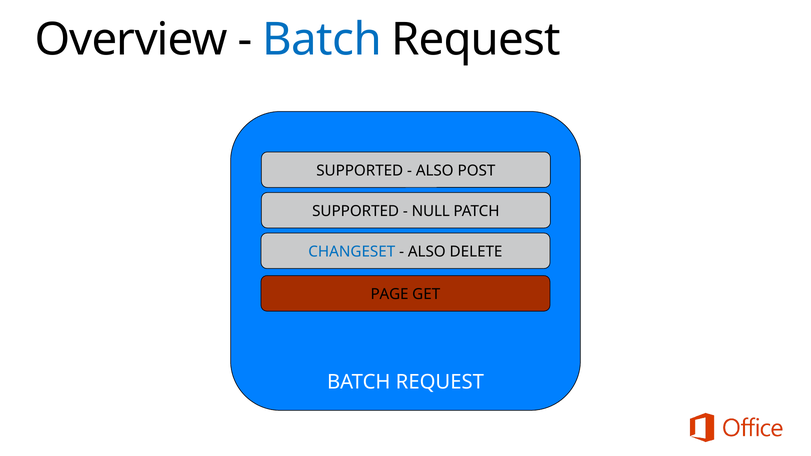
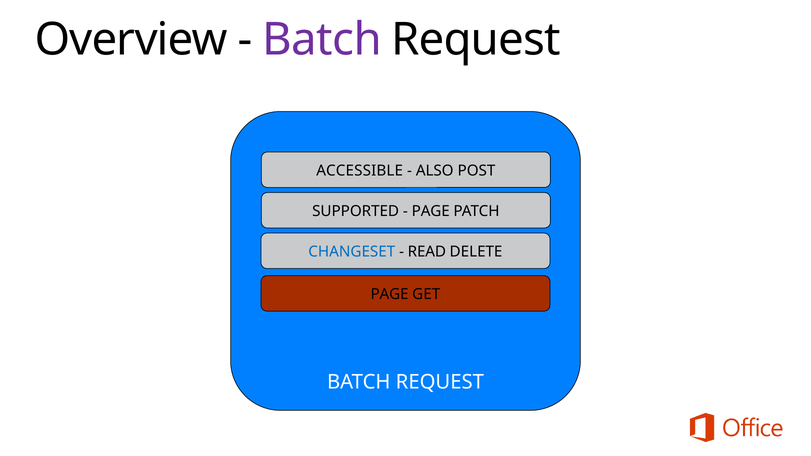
Batch colour: blue -> purple (322, 40)
SUPPORTED: SUPPORTED -> ACCESSIBLE (360, 171)
NULL: NULL -> PAGE (431, 211)
ALSO: ALSO -> READ (427, 252)
